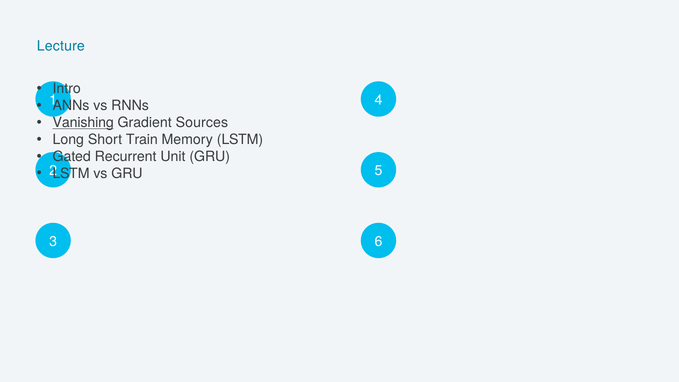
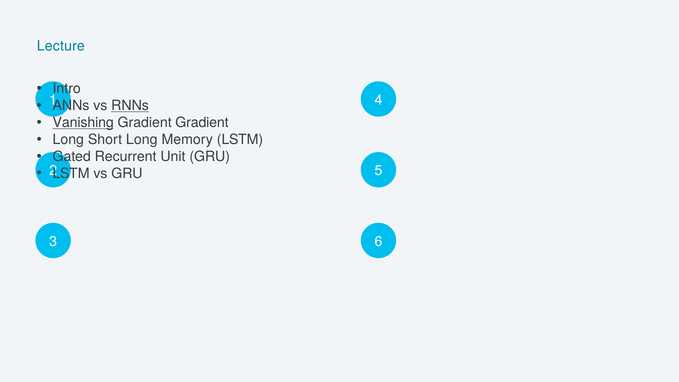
RNNs underline: none -> present (130, 106)
Gradient Sources: Sources -> Gradient (202, 123)
Short Train: Train -> Long (142, 140)
